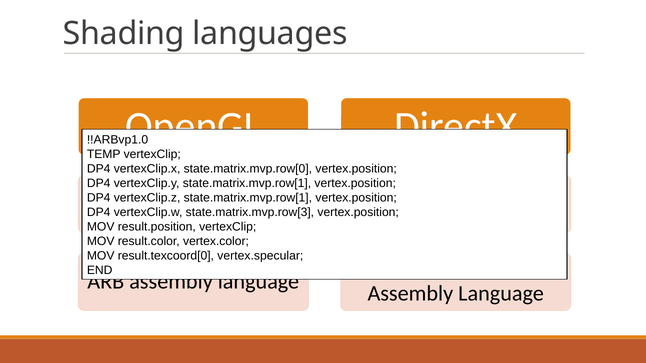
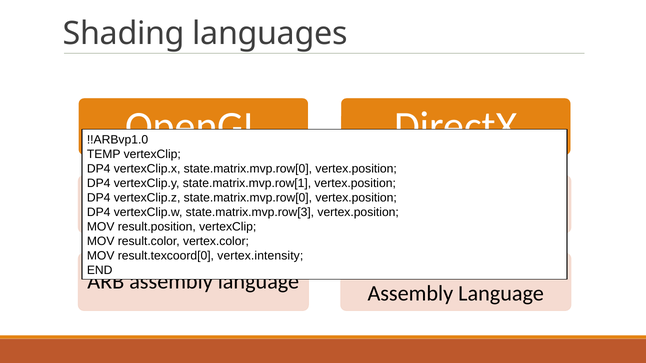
vertexClip.z state.matrix.mvp.row[1: state.matrix.mvp.row[1 -> state.matrix.mvp.row[0 (248, 198)
vertex.specular: vertex.specular -> vertex.intensity (260, 256)
